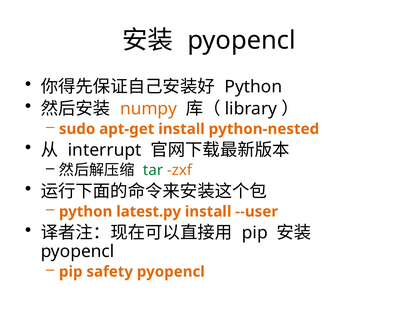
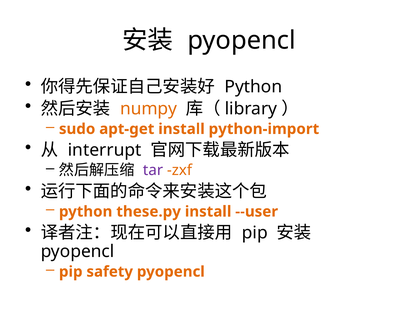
python-nested: python-nested -> python-import (264, 129)
tar colour: green -> purple (153, 171)
latest.py: latest.py -> these.py (149, 212)
